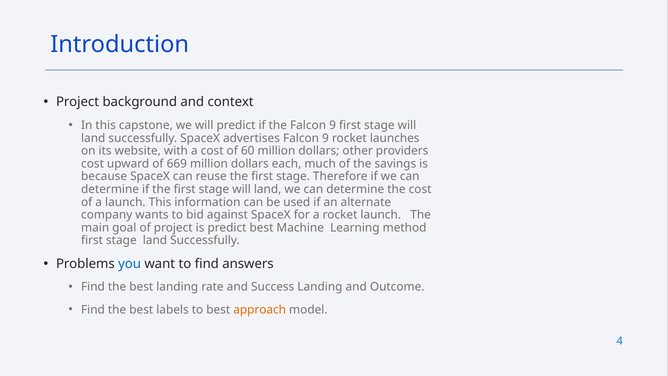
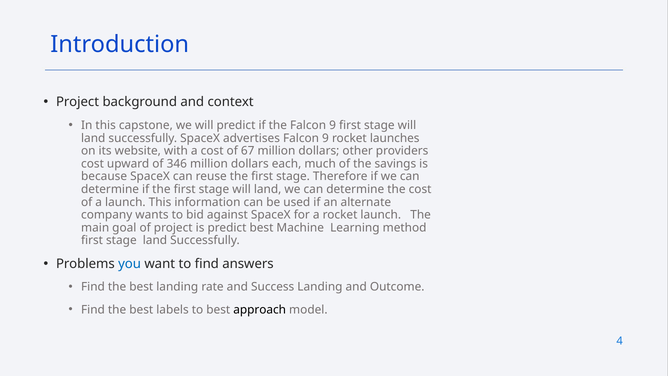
60: 60 -> 67 (248, 151)
669: 669 -> 346 (177, 164)
approach colour: orange -> black (260, 309)
